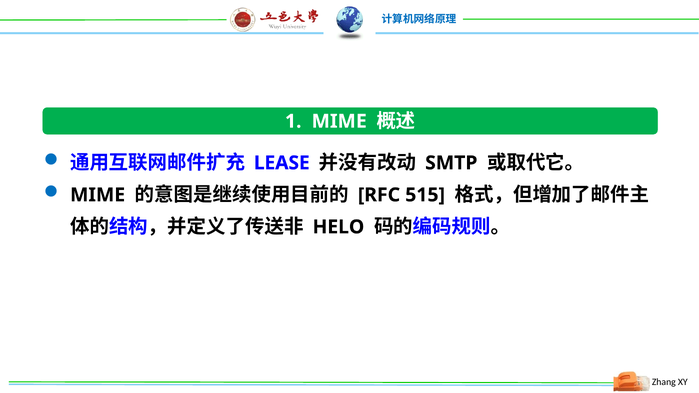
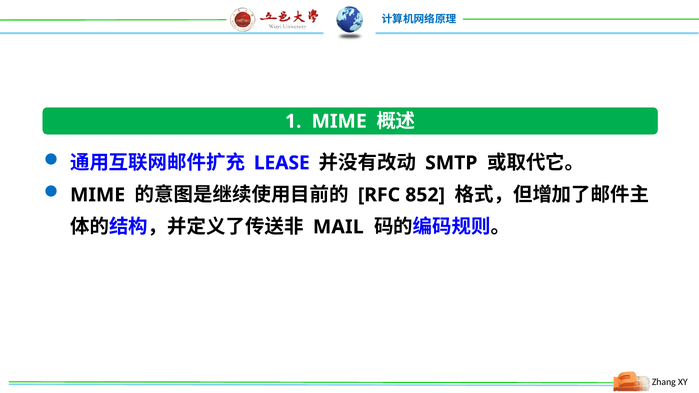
515: 515 -> 852 (425, 195)
HELO: HELO -> MAIL (338, 227)
